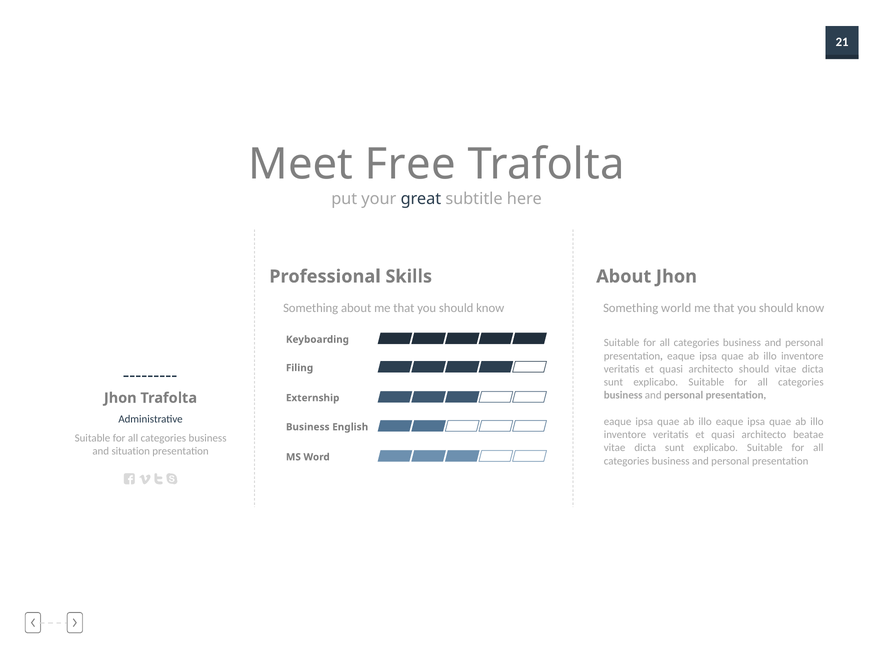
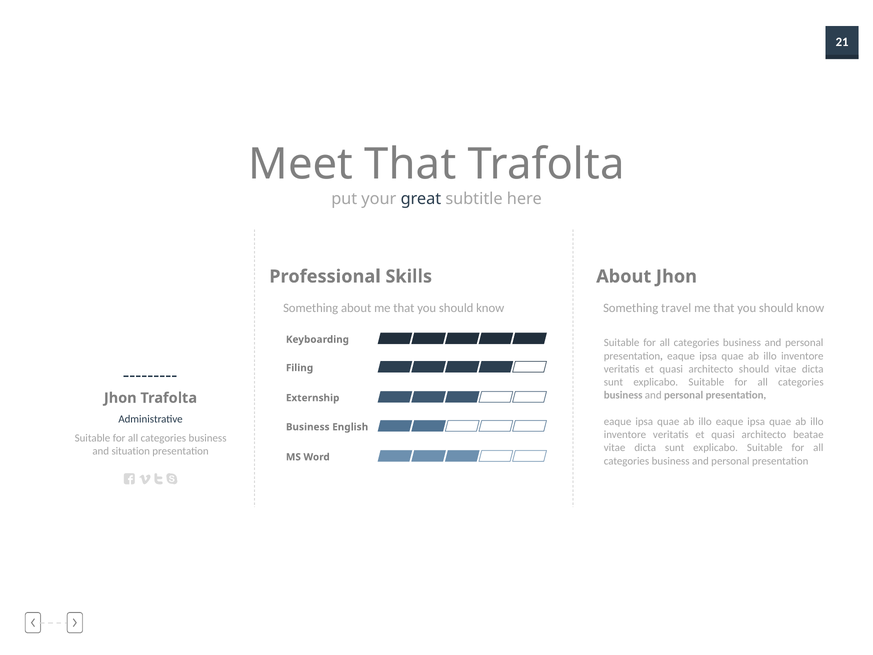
Meet Free: Free -> That (410, 164)
world: world -> travel (676, 308)
